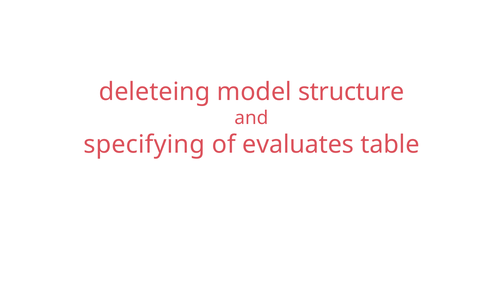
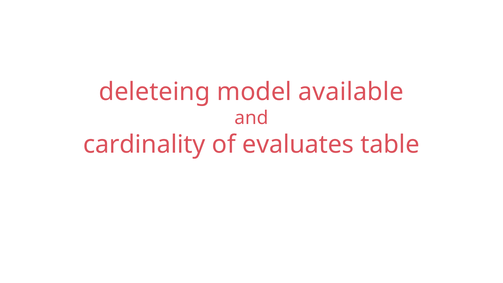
structure: structure -> available (351, 92)
specifying: specifying -> cardinality (144, 145)
